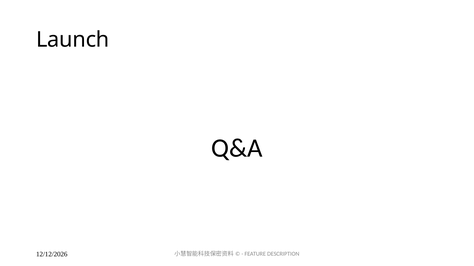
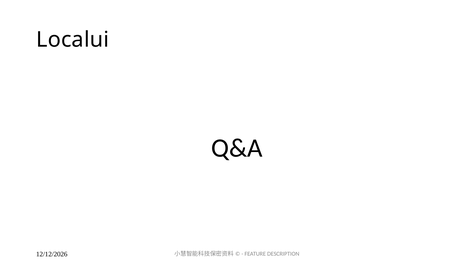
Launch: Launch -> Localui (73, 40)
